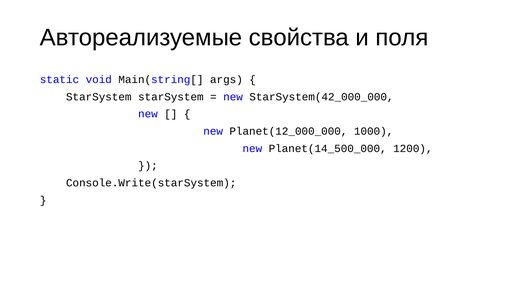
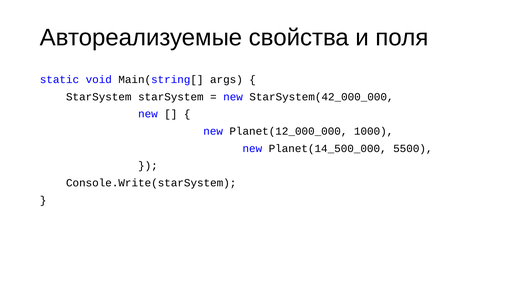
1200: 1200 -> 5500 (413, 149)
